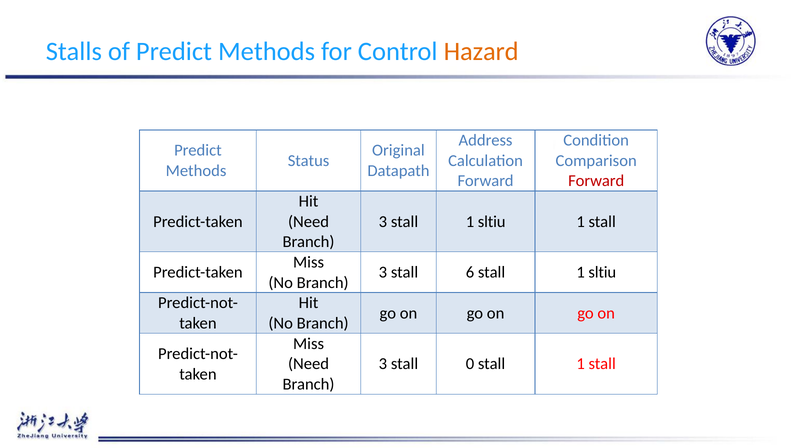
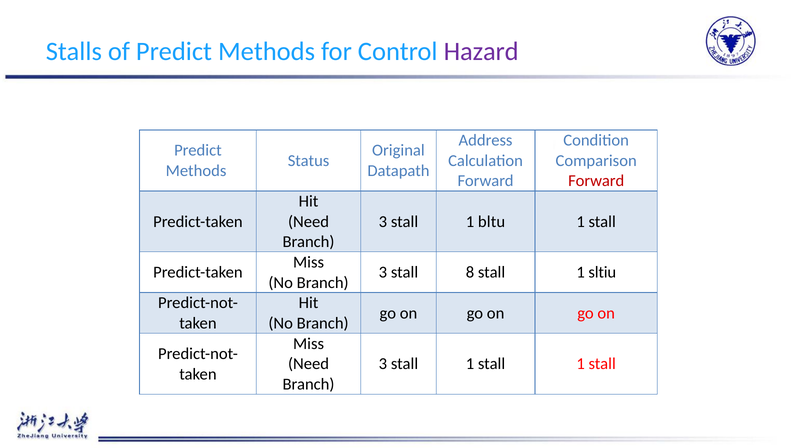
Hazard colour: orange -> purple (481, 52)
3 stall 1 sltiu: sltiu -> bltu (492, 222)
6: 6 -> 8 (470, 273)
0: 0 -> 1 (470, 364)
